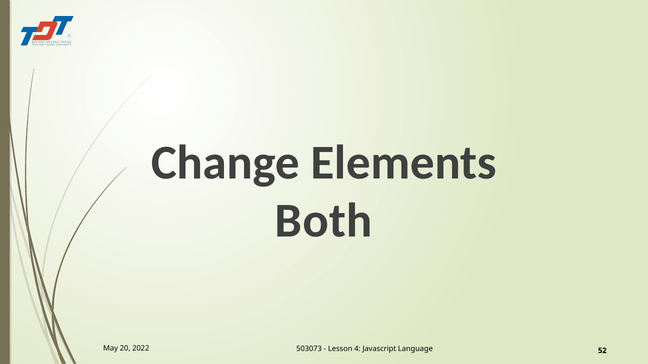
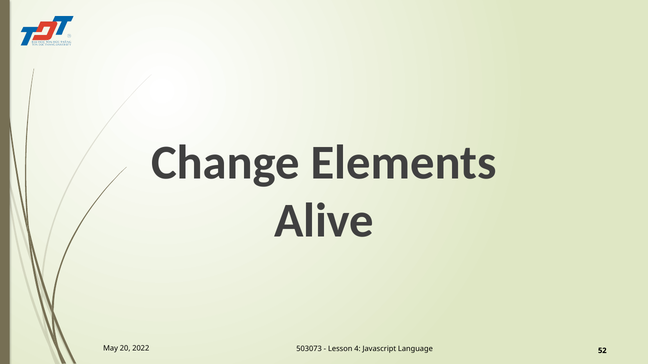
Both: Both -> Alive (324, 221)
